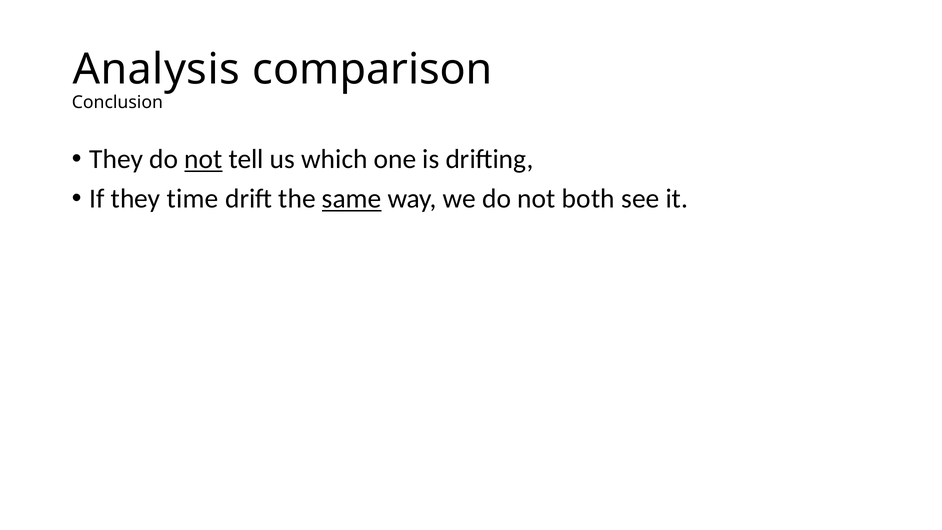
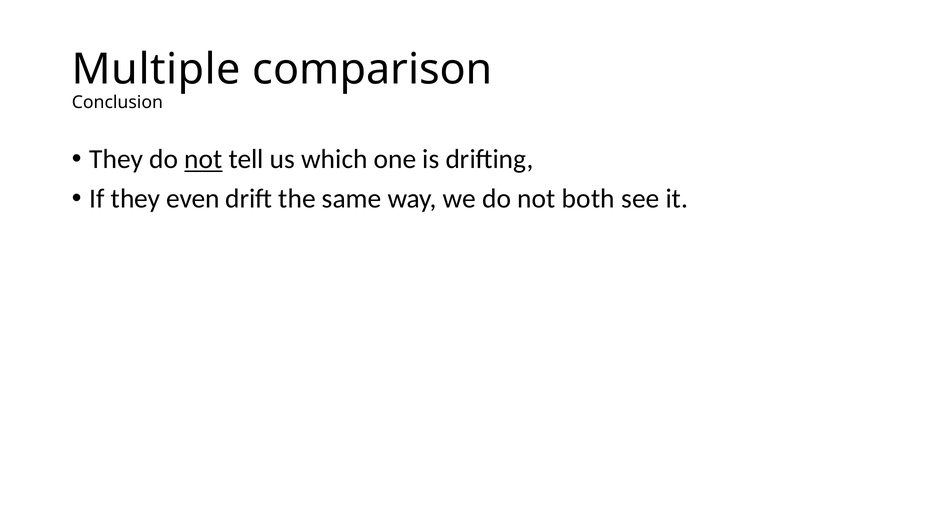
Analysis: Analysis -> Multiple (156, 70)
time: time -> even (193, 199)
same underline: present -> none (352, 199)
